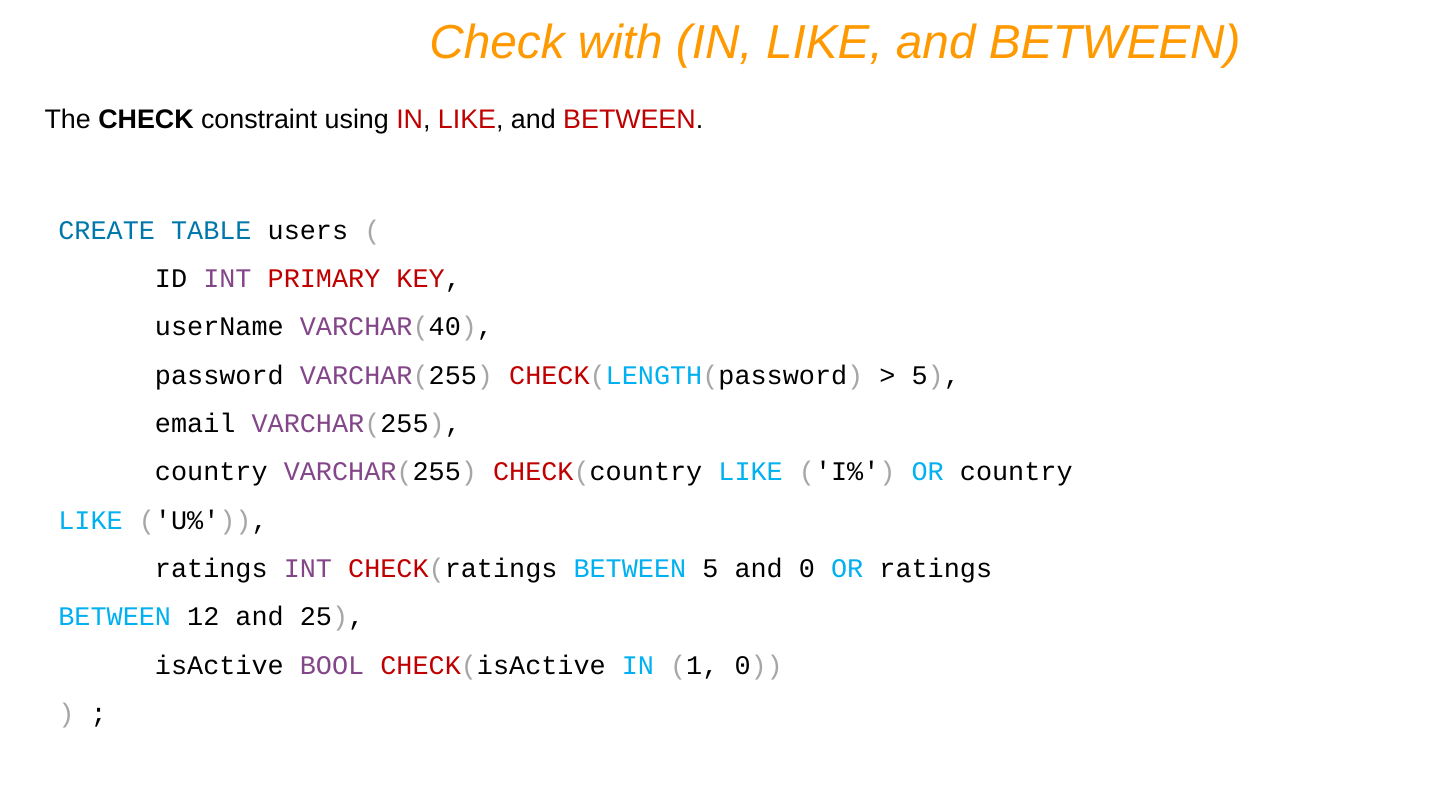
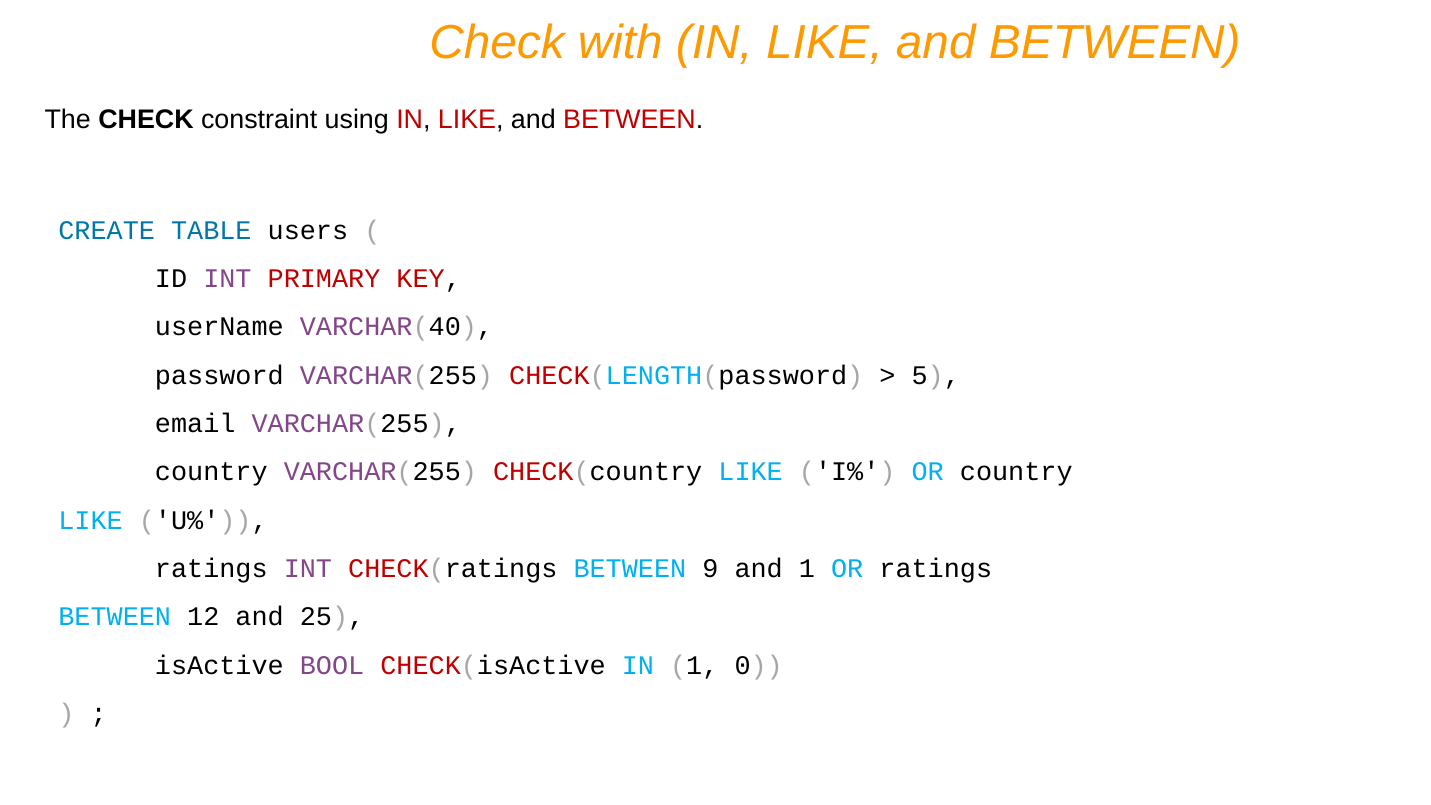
BETWEEN 5: 5 -> 9 (710, 569)
and 0: 0 -> 1 (807, 569)
